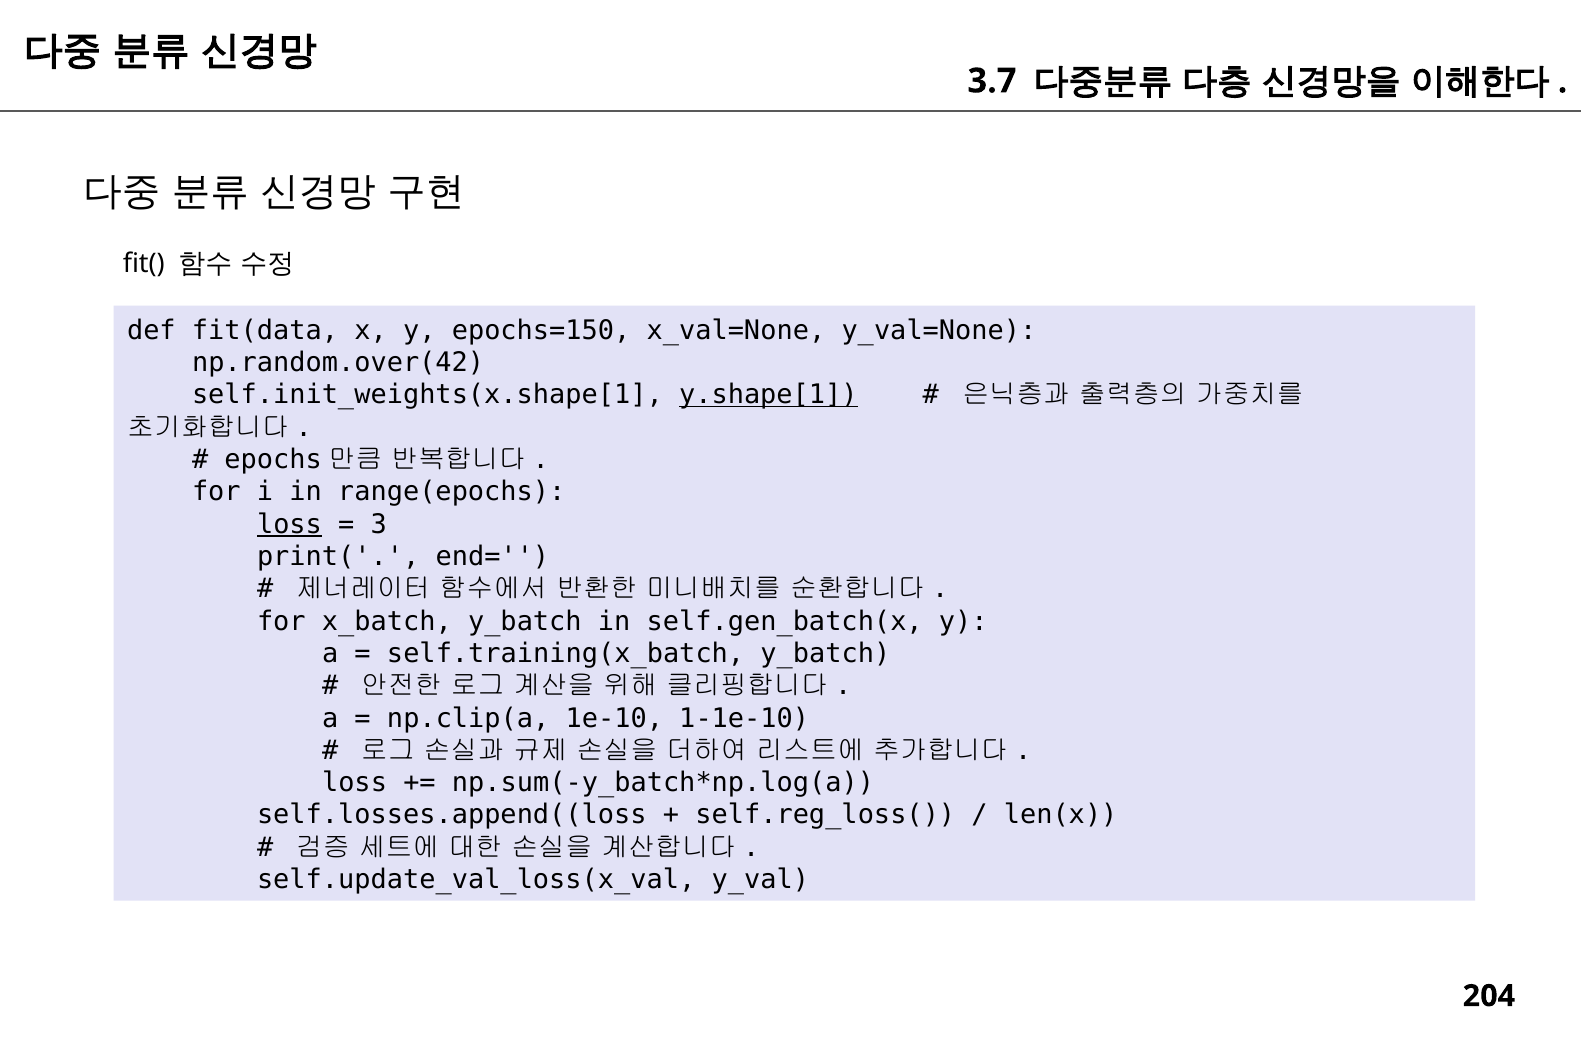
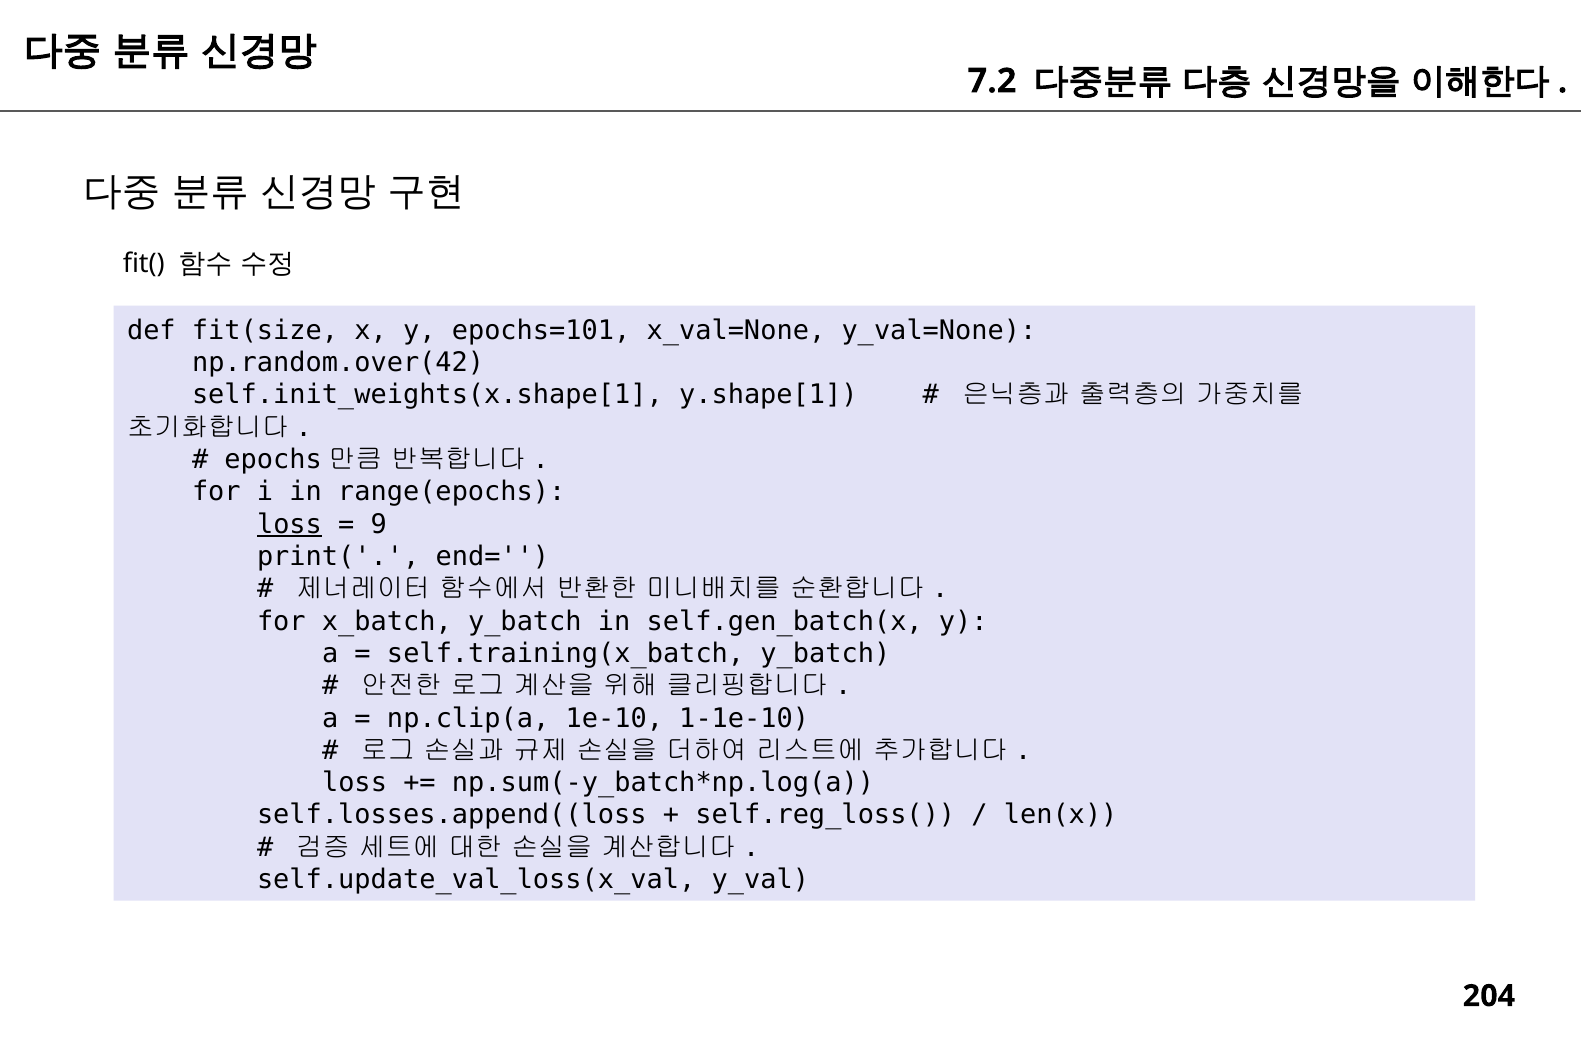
3.7: 3.7 -> 7.2 (992, 81)
fit(data: fit(data -> fit(size (265, 331)
epochs=150: epochs=150 -> epochs=101 (541, 331)
y.shape[1 underline: present -> none (768, 395)
3: 3 -> 9 (379, 525)
